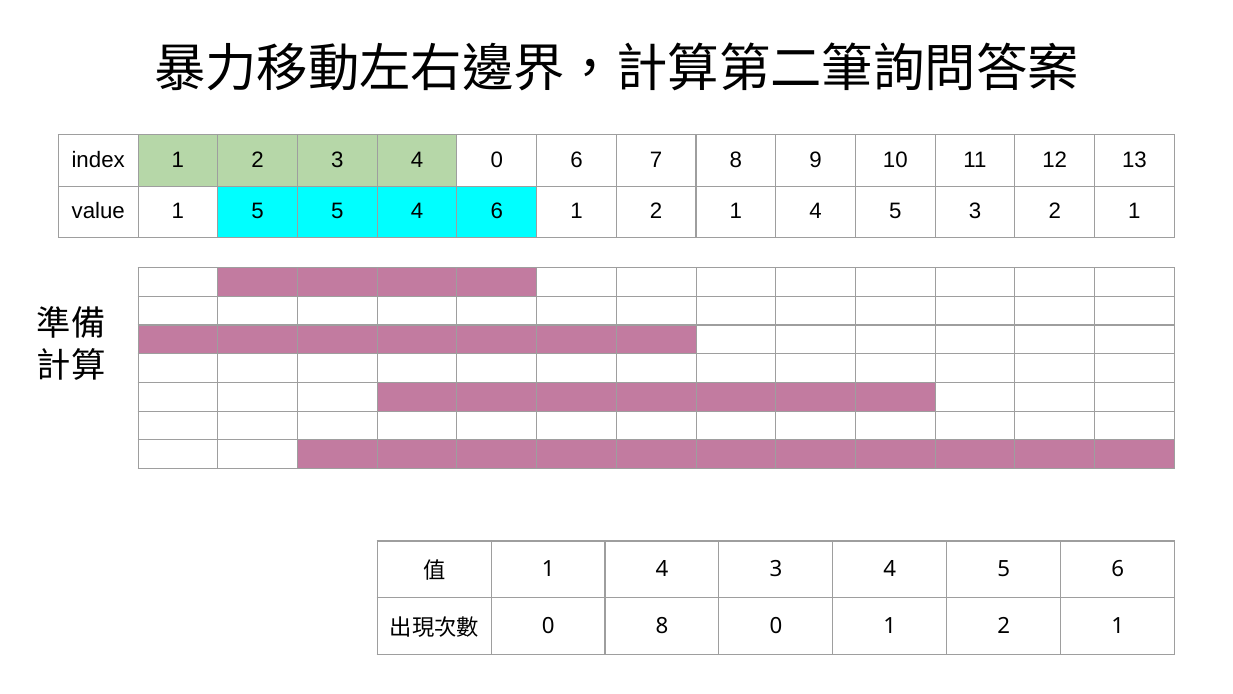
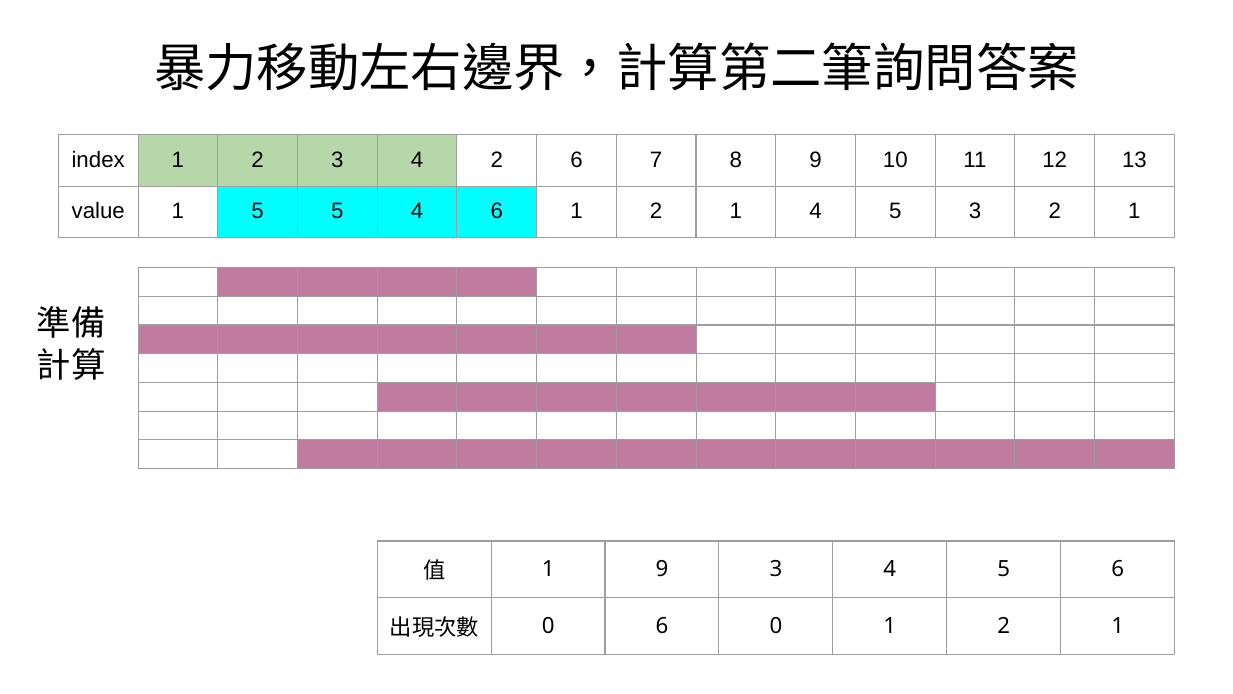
4 0: 0 -> 2 (497, 160)
4: 4 -> 9 (662, 569)
0 8: 8 -> 6 (662, 626)
